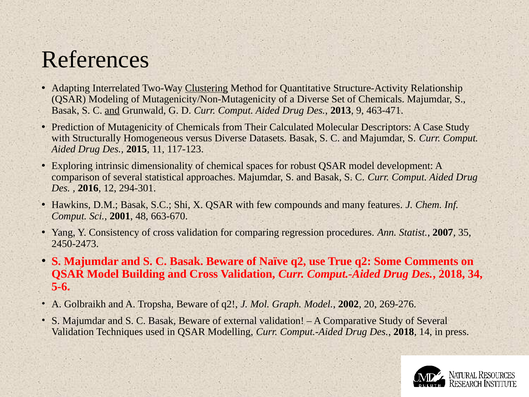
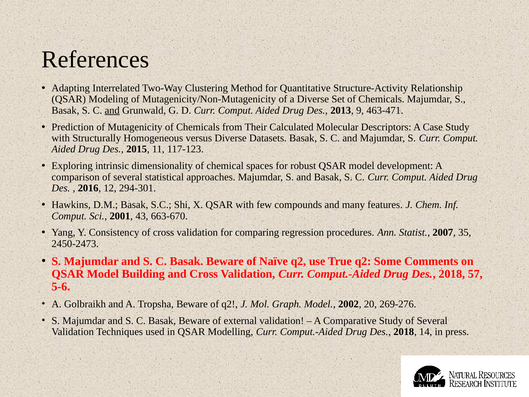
Clustering underline: present -> none (206, 88)
48: 48 -> 43 (142, 216)
34: 34 -> 57 (475, 274)
